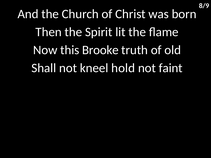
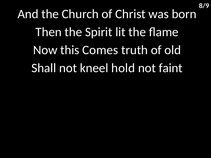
Brooke: Brooke -> Comes (100, 50)
